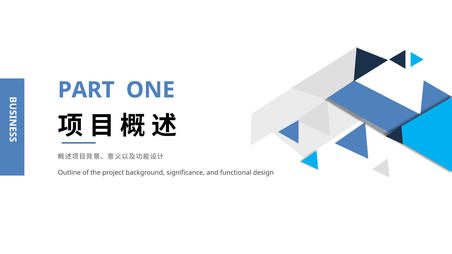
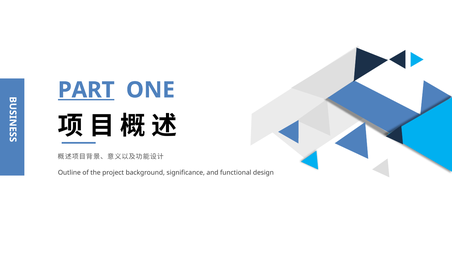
PART underline: none -> present (86, 90)
